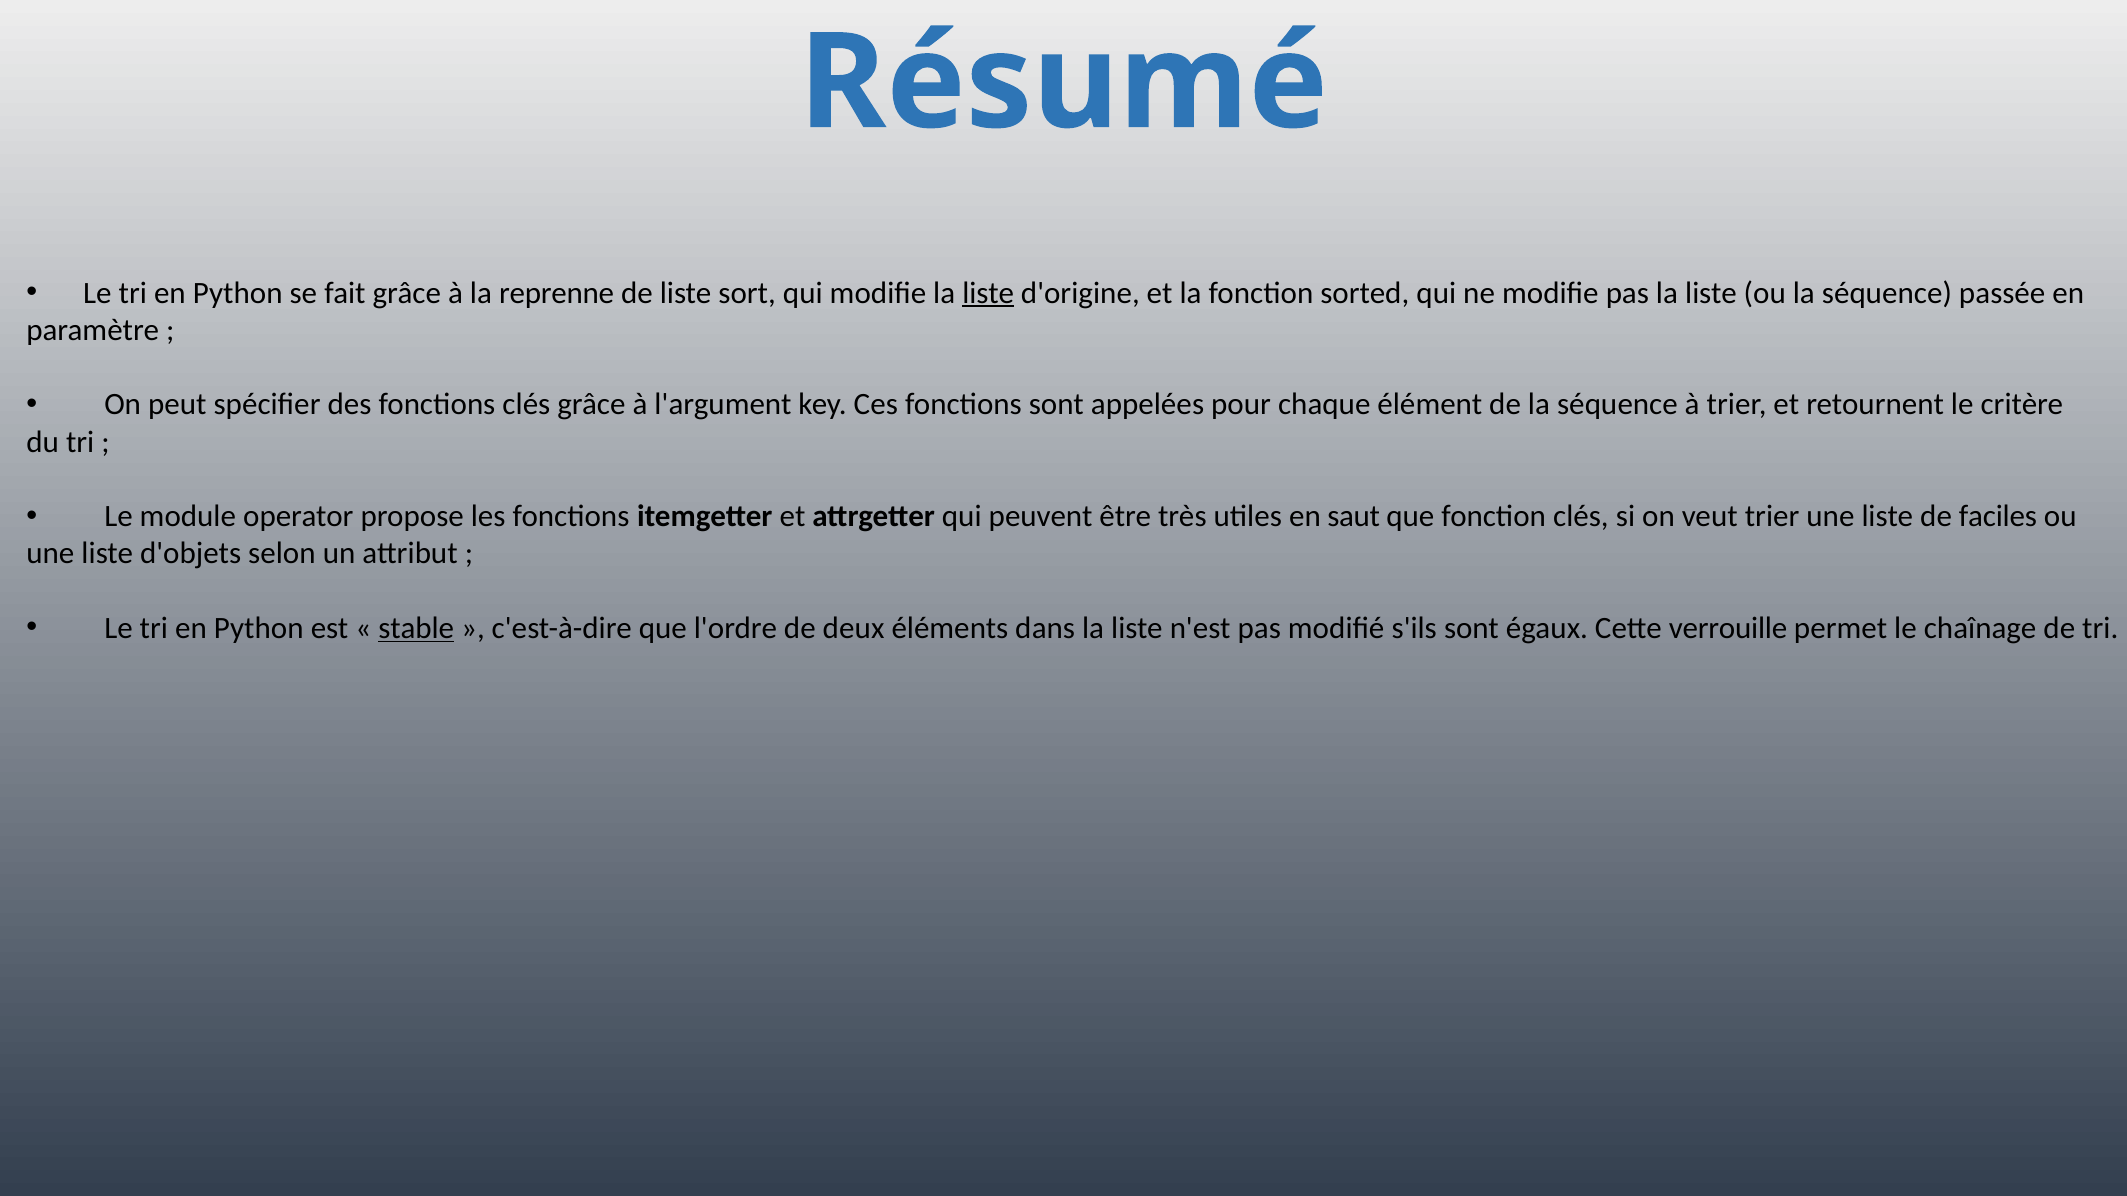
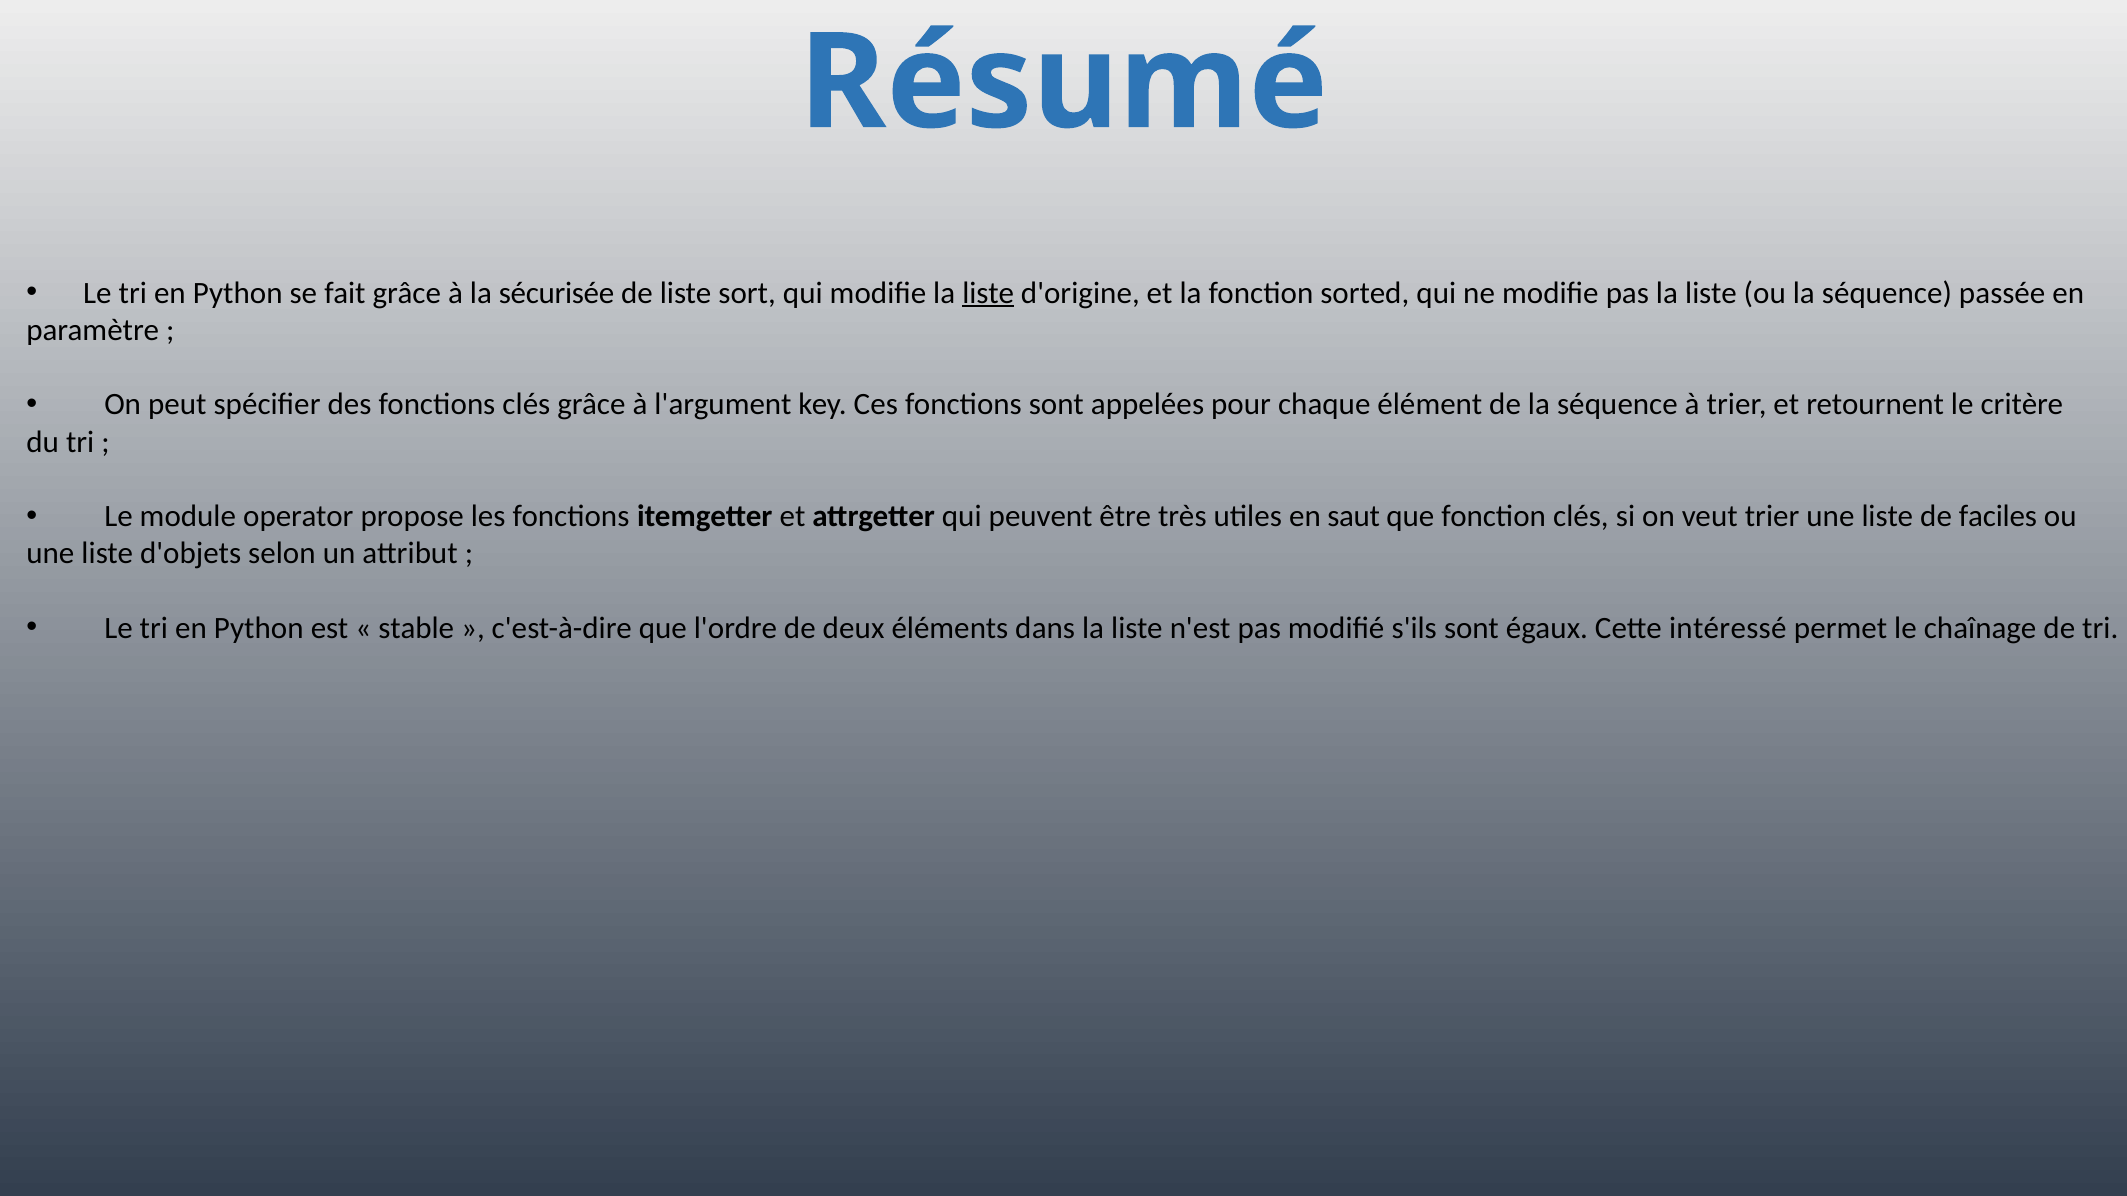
reprenne: reprenne -> sécurisée (557, 293)
stable underline: present -> none (416, 628)
verrouille: verrouille -> intéressé (1728, 628)
